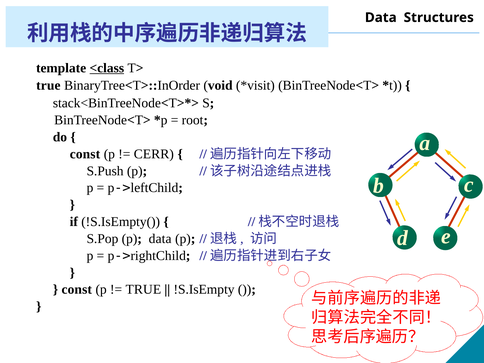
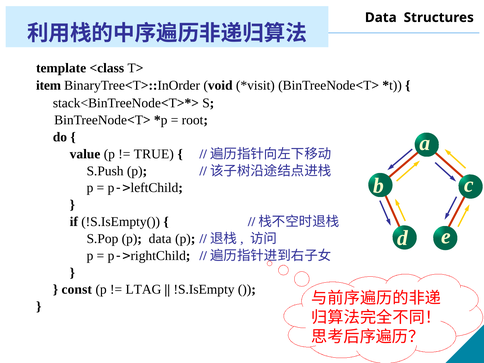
<class underline: present -> none (107, 68)
true: true -> item (48, 86)
const: const -> value (85, 154)
CERR: CERR -> TRUE (154, 154)
TRUE: TRUE -> LTAG (143, 290)
